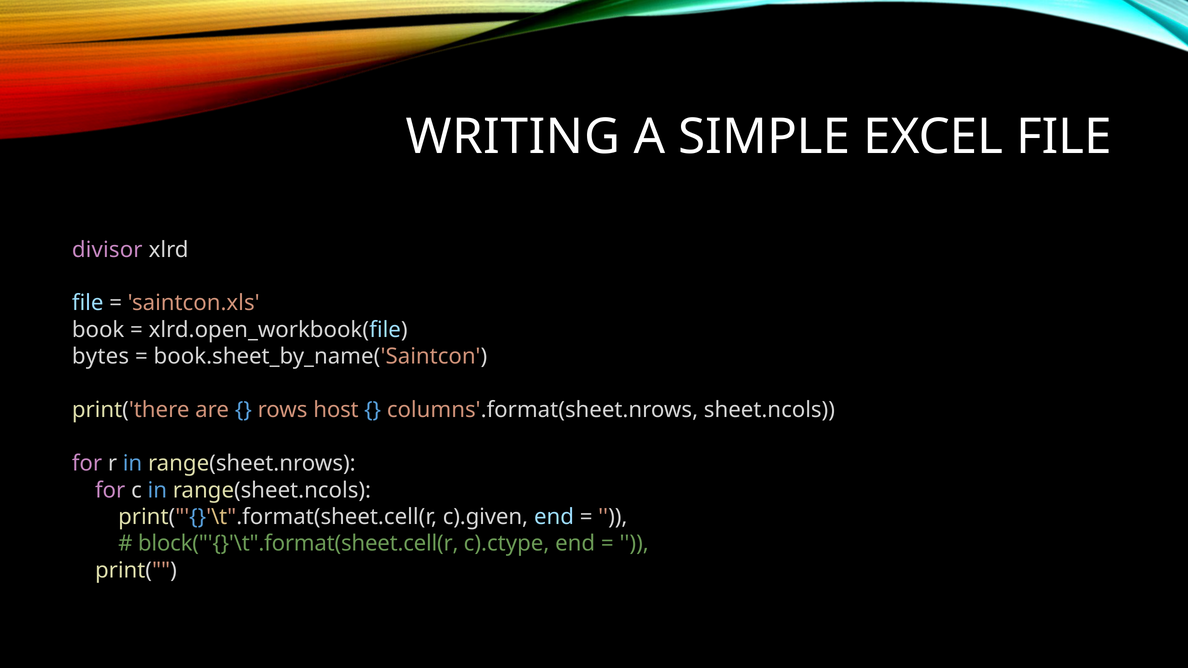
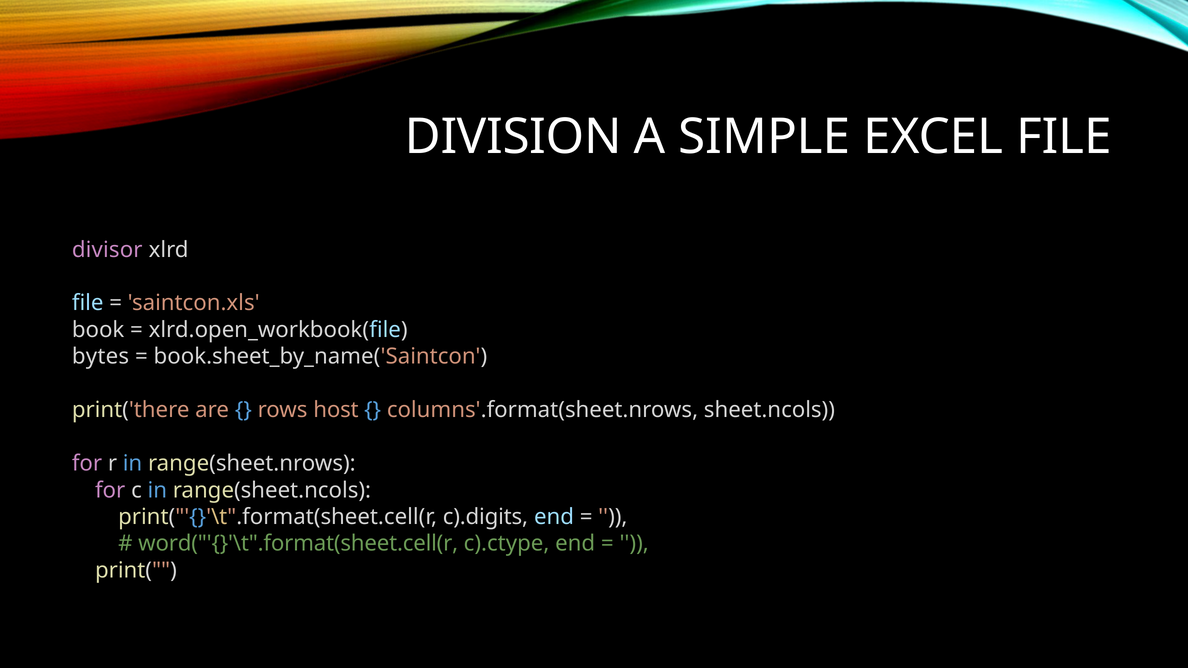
WRITING: WRITING -> DIVISION (513, 137)
c).given: c).given -> c).digits (485, 517)
block("'{}'\t".format(sheet.cell(r: block("'{}'\t".format(sheet.cell(r -> word("'{}'\t".format(sheet.cell(r (298, 544)
